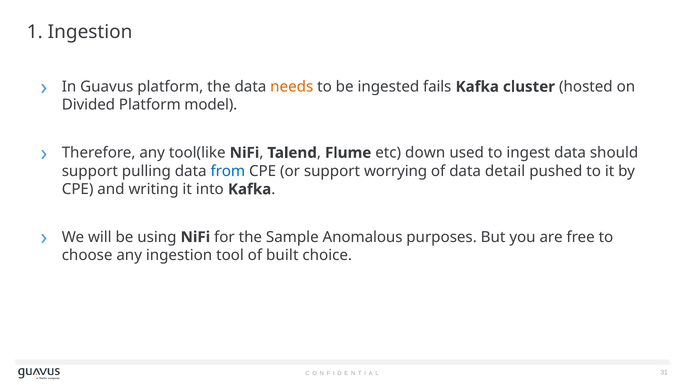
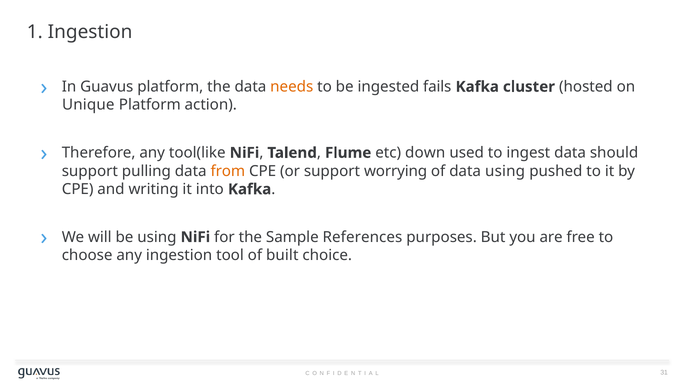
Divided: Divided -> Unique (88, 105)
model: model -> action (211, 105)
from colour: blue -> orange (228, 171)
data detail: detail -> using (505, 171)
Anomalous: Anomalous -> References (362, 237)
